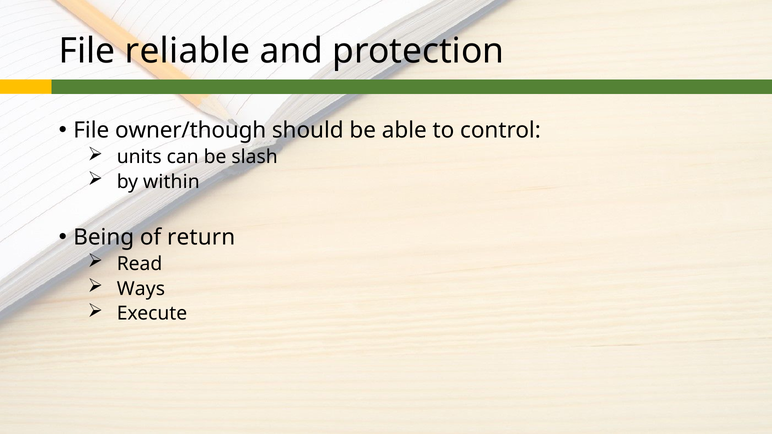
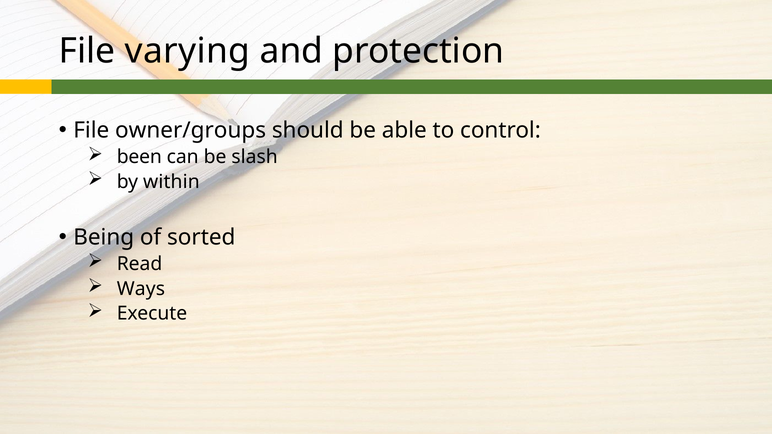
reliable: reliable -> varying (187, 51)
owner/though: owner/though -> owner/groups (191, 131)
units: units -> been (139, 157)
return: return -> sorted (201, 237)
